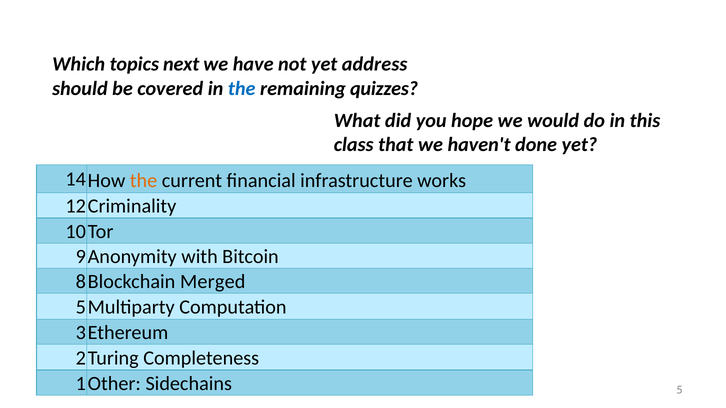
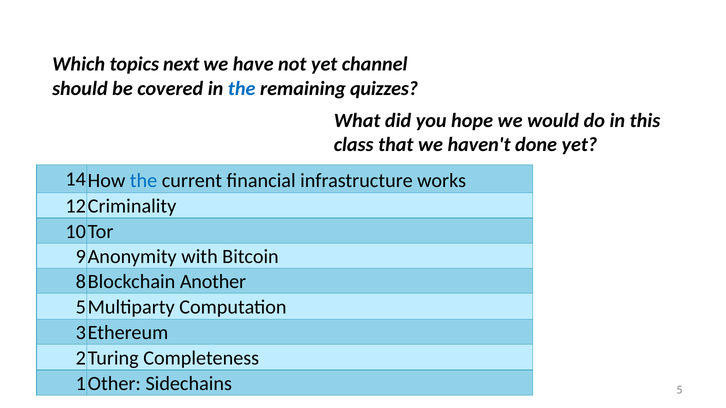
address: address -> channel (375, 64)
the colour: orange -> blue (144, 181)
Merged: Merged -> Another (213, 282)
